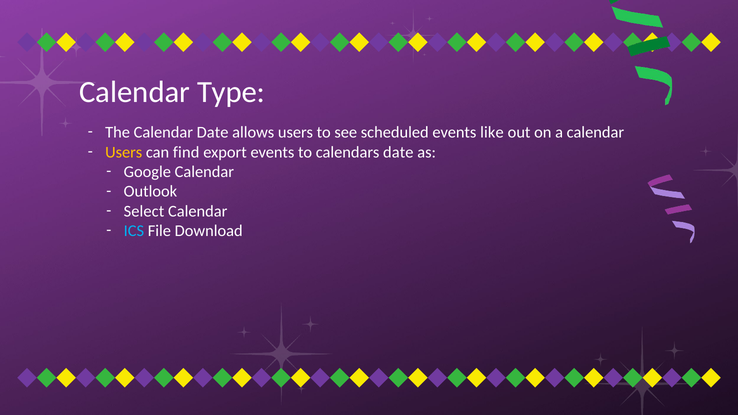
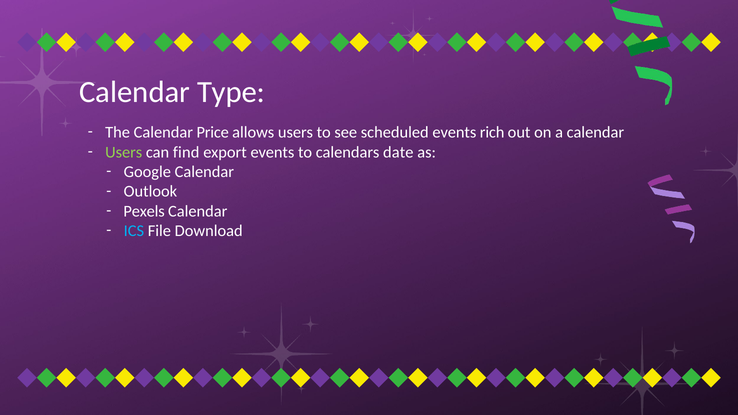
Calendar Date: Date -> Price (213, 133)
like: like -> rich (492, 133)
Users colour: yellow -> light green (124, 152)
Select: Select -> Pexels (144, 211)
